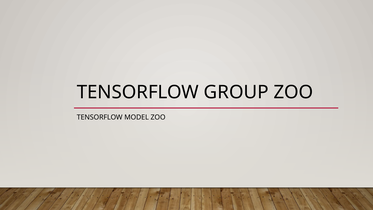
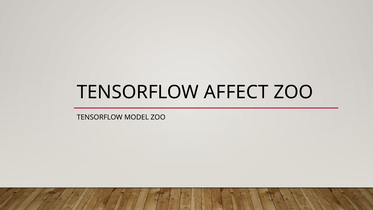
GROUP: GROUP -> AFFECT (236, 92)
